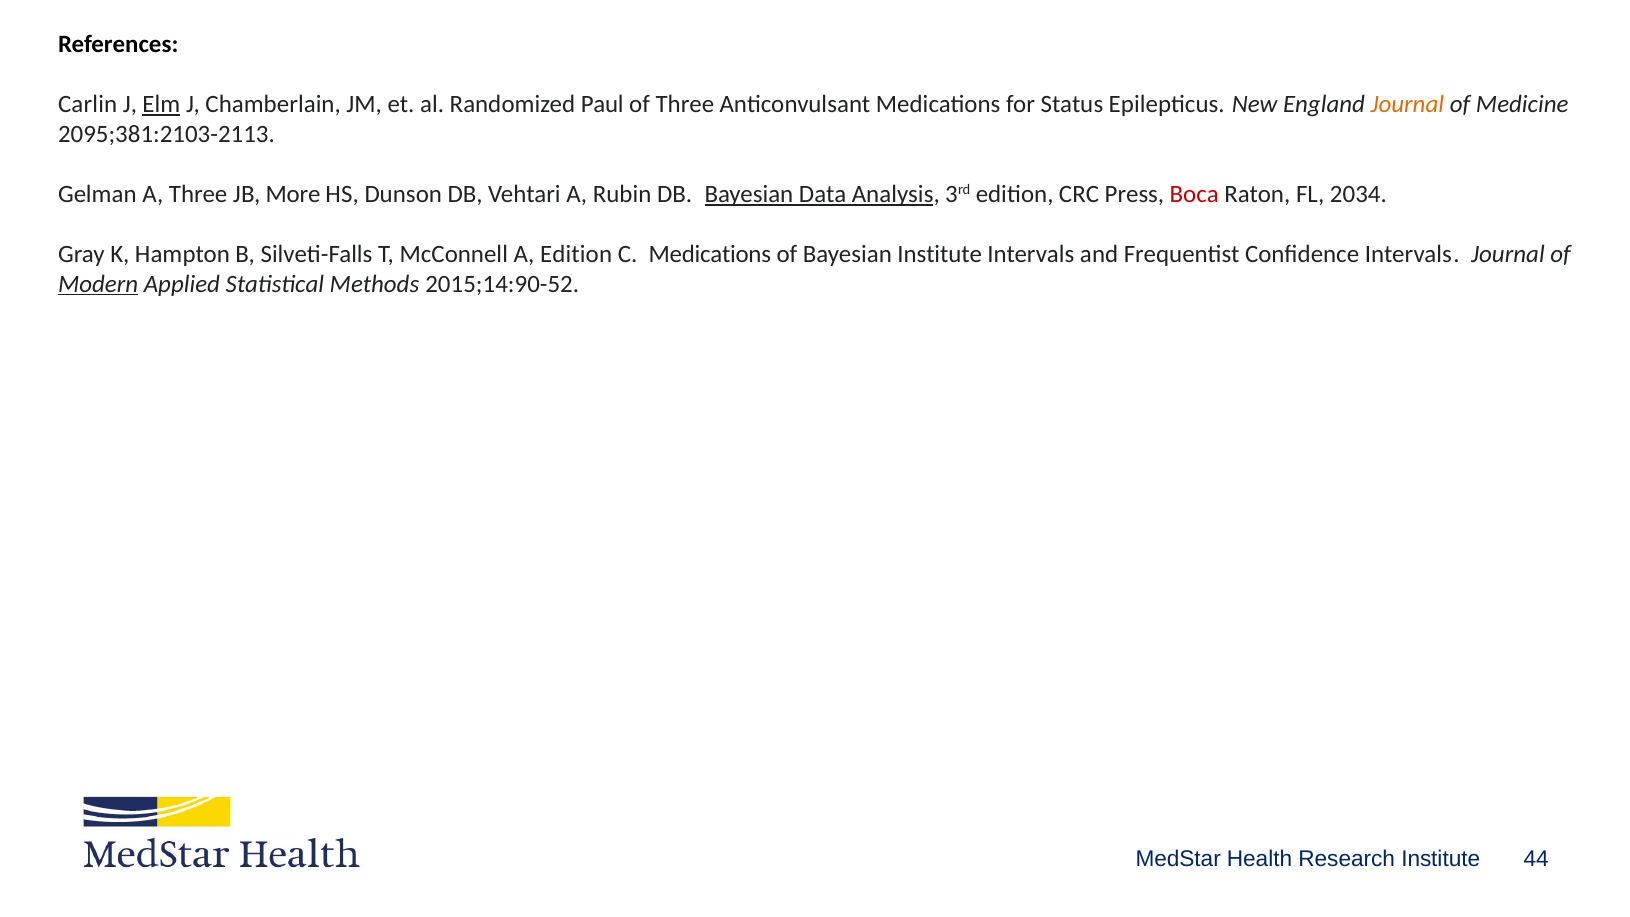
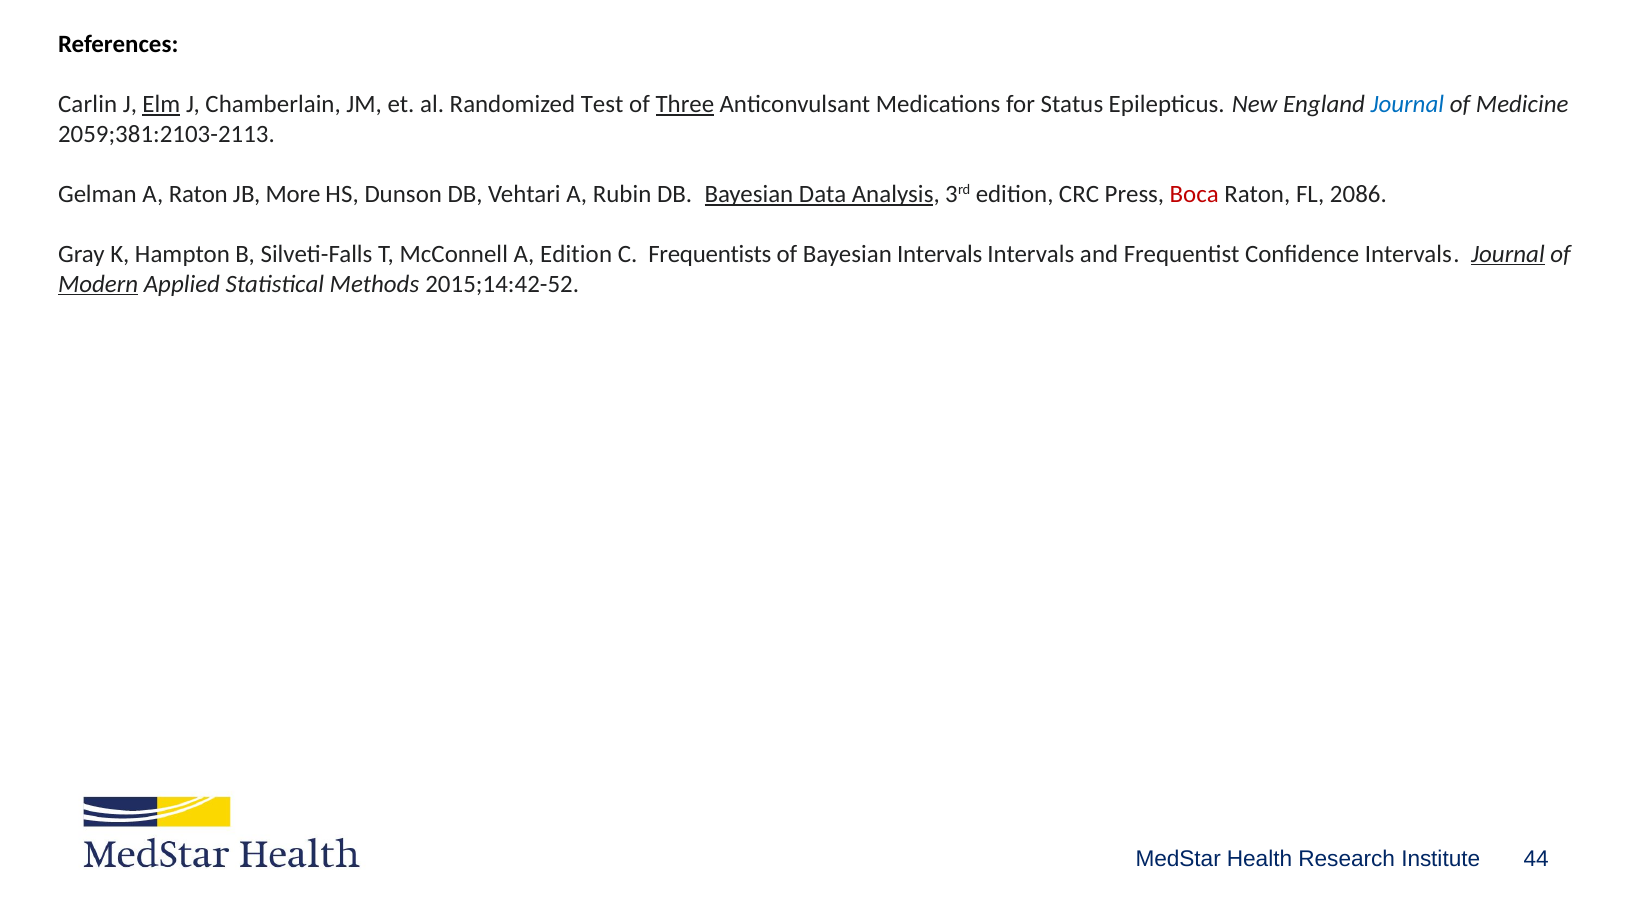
Paul: Paul -> Test (602, 104)
Three underline: none -> present (685, 104)
Journal colour: orange -> blue (1407, 104)
2095;381:2103-2113: 2095;381:2103-2113 -> 2059;381:2103-2113 (166, 134)
A Three: Three -> Raton (198, 194)
2034: 2034 -> 2086 (1358, 194)
C Medications: Medications -> Frequentists (710, 254)
Bayesian Institute: Institute -> Intervals (940, 254)
Journal underline: none -> present (1508, 254)
2015;14:90-52: 2015;14:90-52 -> 2015;14:42-52 (502, 284)
